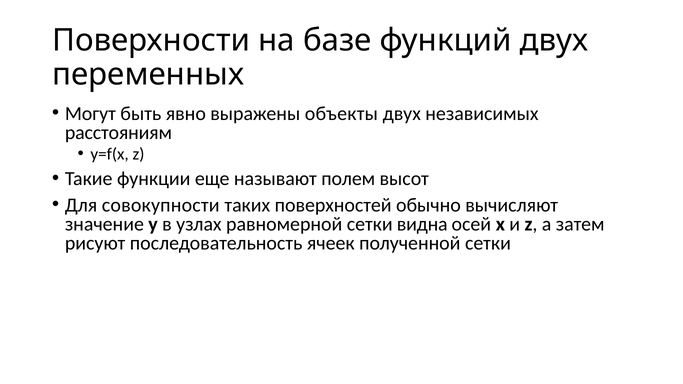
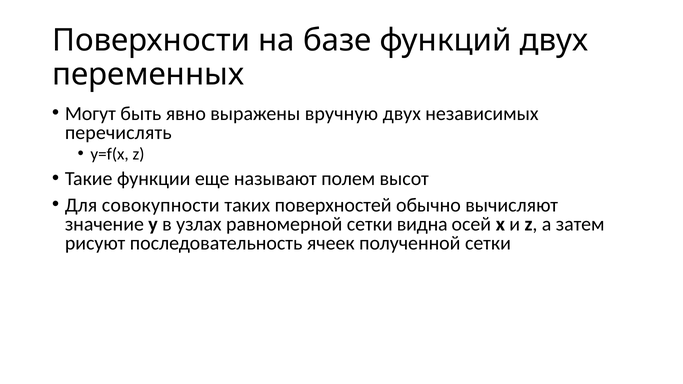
объекты: объекты -> вручную (341, 114)
расстояниям: расстояниям -> перечислять (118, 133)
